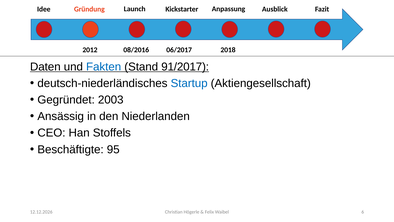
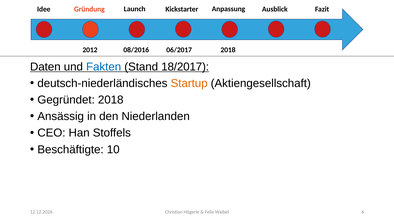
91/2017: 91/2017 -> 18/2017 (185, 67)
Startup colour: blue -> orange (189, 83)
Gegründet 2003: 2003 -> 2018 (111, 100)
95: 95 -> 10 (113, 149)
